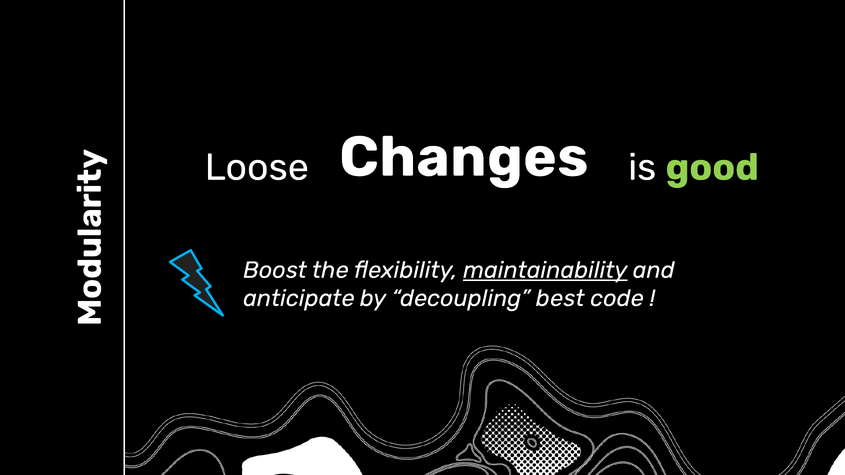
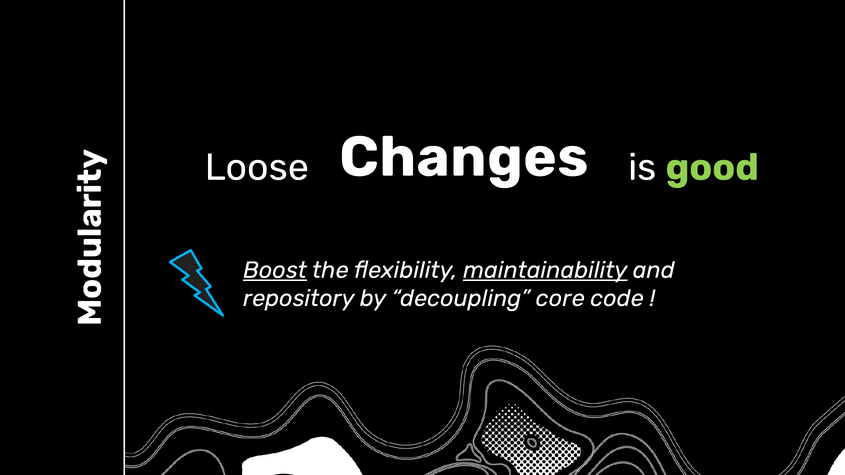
Boost underline: none -> present (275, 270)
anticipate: anticipate -> repository (299, 298)
best: best -> core (560, 298)
